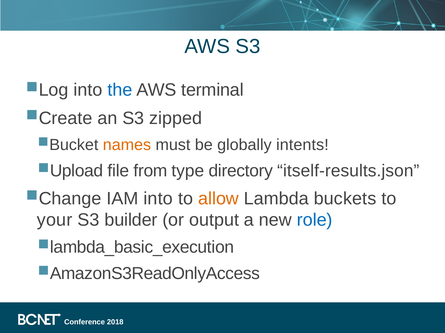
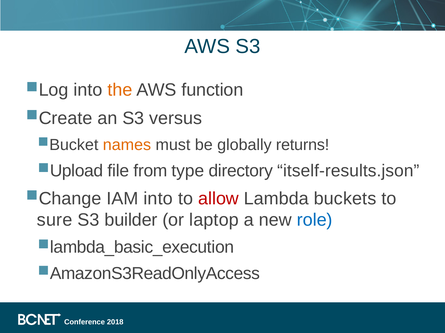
the colour: blue -> orange (120, 90)
terminal: terminal -> function (212, 90)
zipped: zipped -> versus (176, 118)
intents: intents -> returns (303, 145)
allow colour: orange -> red (219, 199)
your: your -> sure (55, 221)
output: output -> laptop (214, 221)
